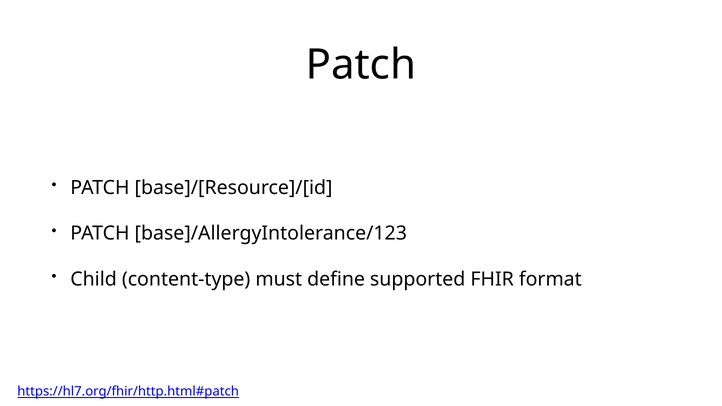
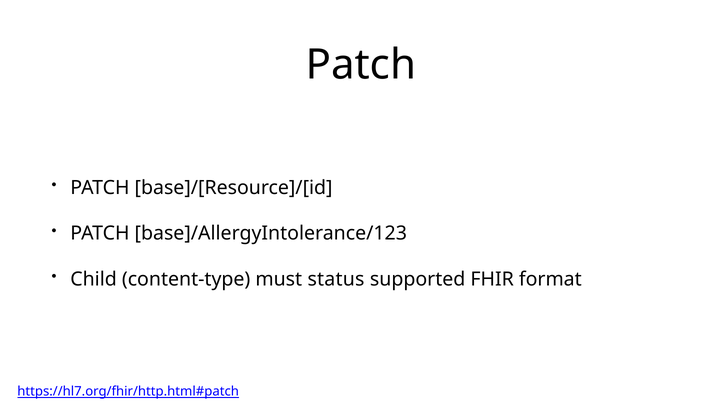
define: define -> status (336, 279)
